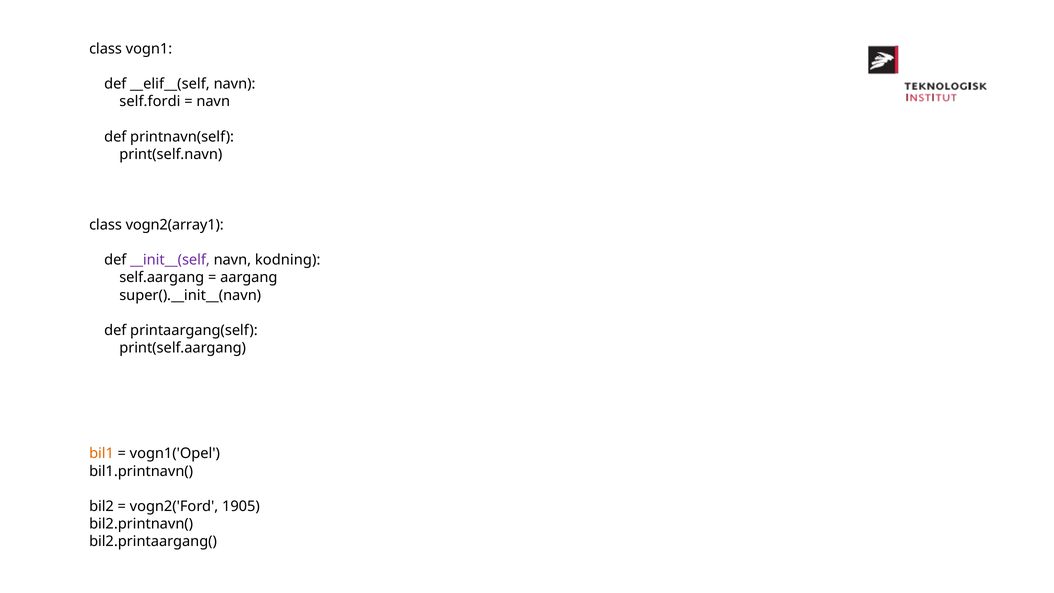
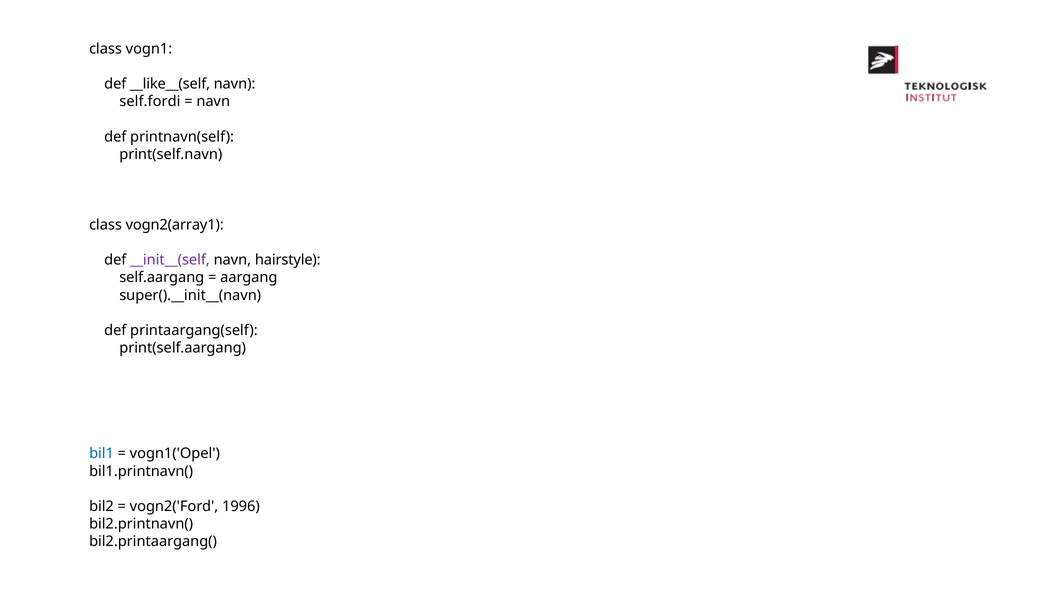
__elif__(self: __elif__(self -> __like__(self (170, 84)
kodning: kodning -> hairstyle (288, 260)
bil1 colour: orange -> blue (102, 454)
1905: 1905 -> 1996 (241, 506)
